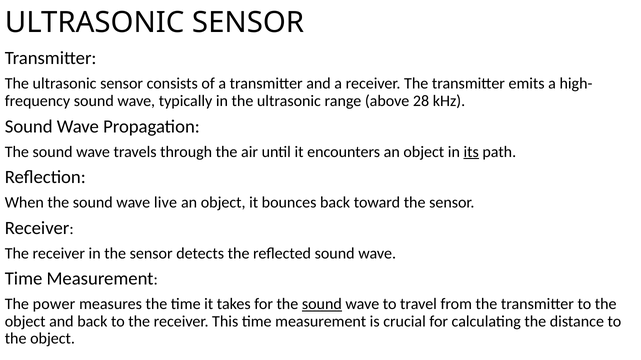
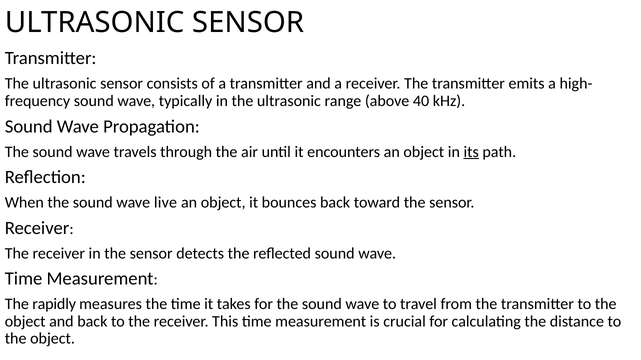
28: 28 -> 40 (421, 101)
power: power -> rapidly (54, 305)
sound underline: present -> none (322, 305)
